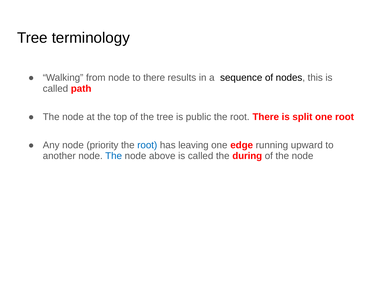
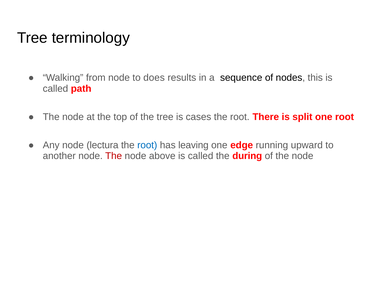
to there: there -> does (154, 78)
public: public -> cases (199, 117)
priority: priority -> lectura (102, 145)
The colour: blue -> red (114, 156)
